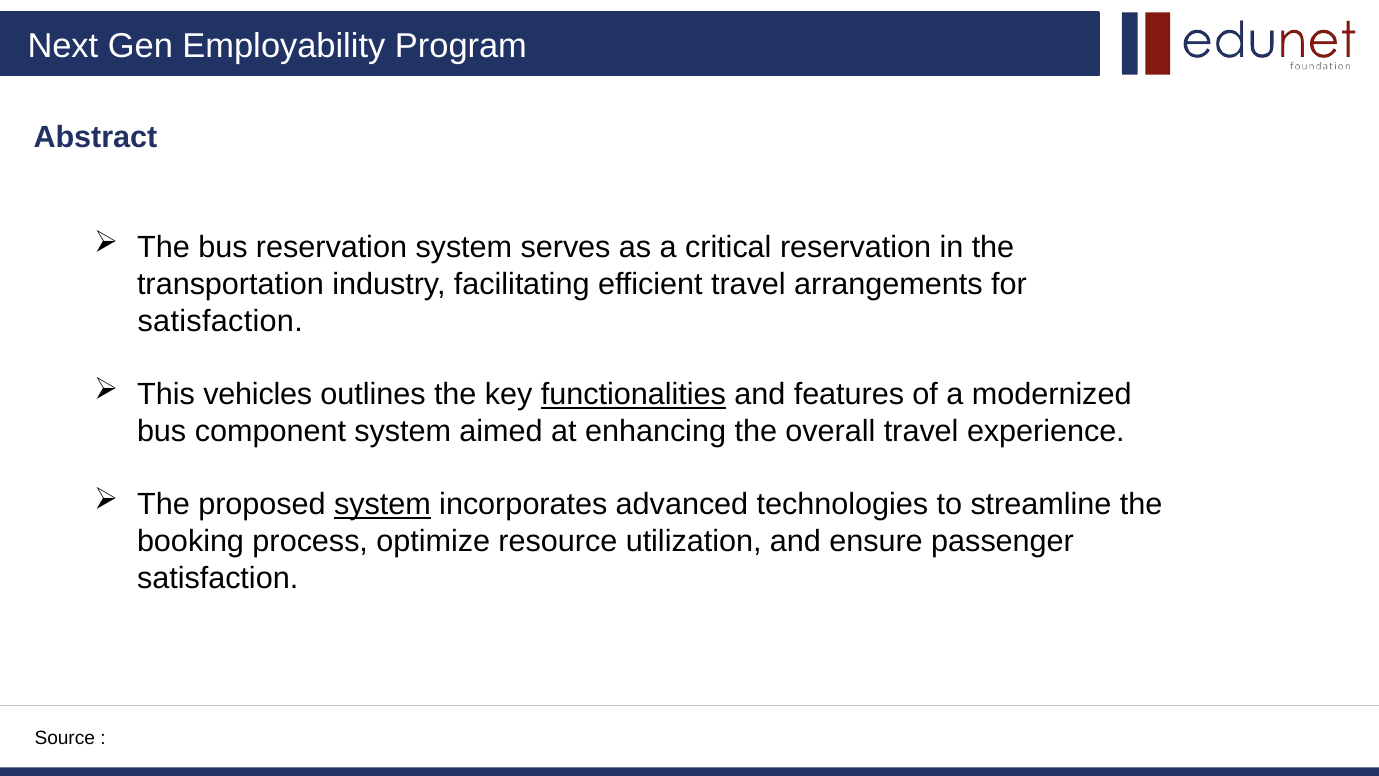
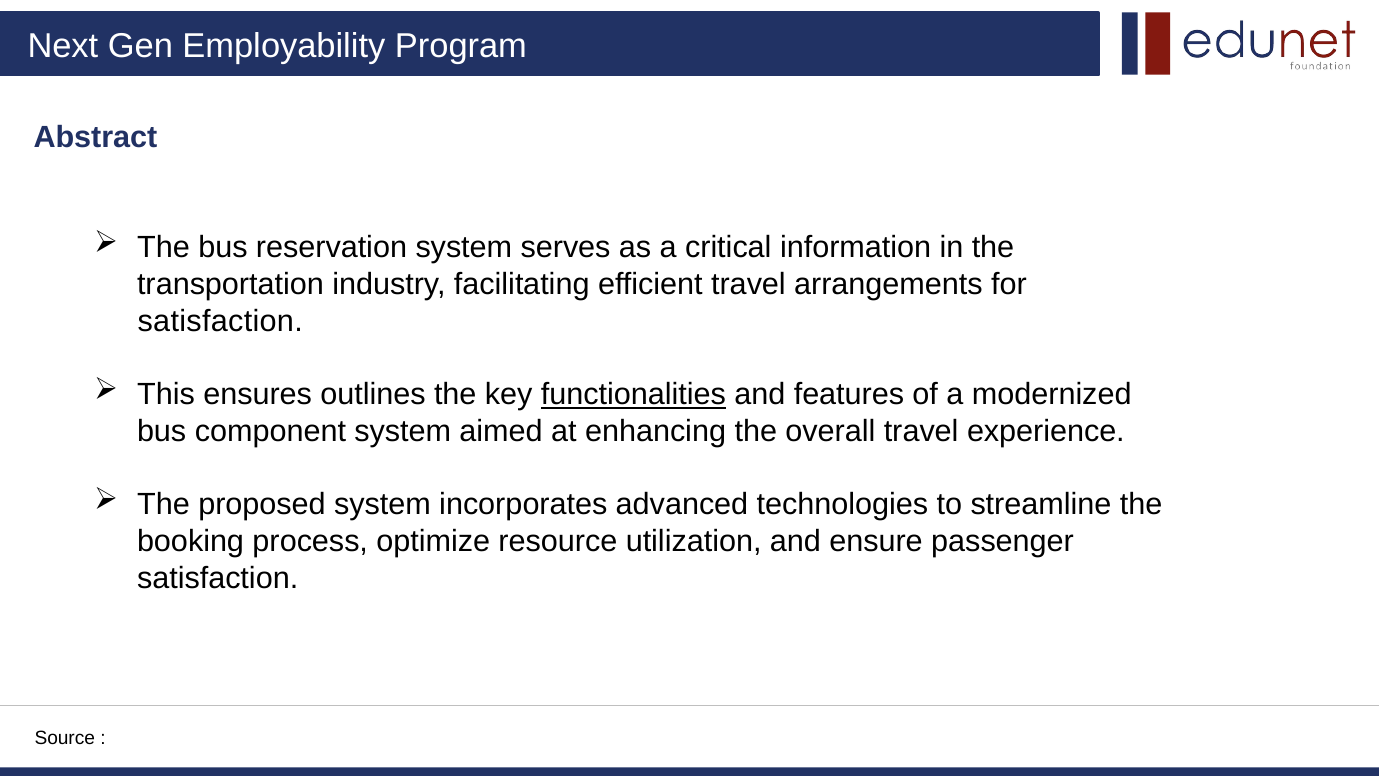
critical reservation: reservation -> information (856, 247)
vehicles: vehicles -> ensures (258, 394)
system underline: present -> none (383, 505)
